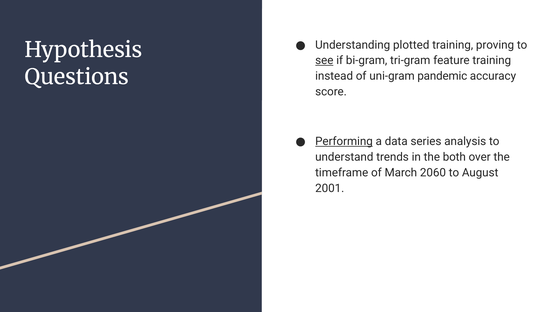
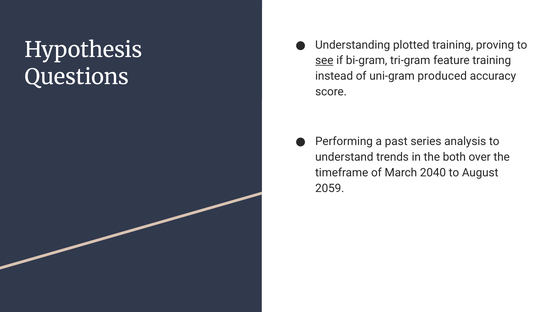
pandemic: pandemic -> produced (442, 76)
Performing underline: present -> none (344, 141)
data: data -> past (396, 141)
2060: 2060 -> 2040 (433, 173)
2001: 2001 -> 2059 (330, 188)
